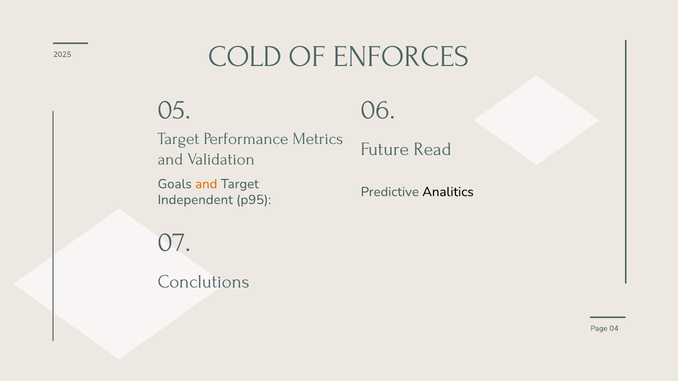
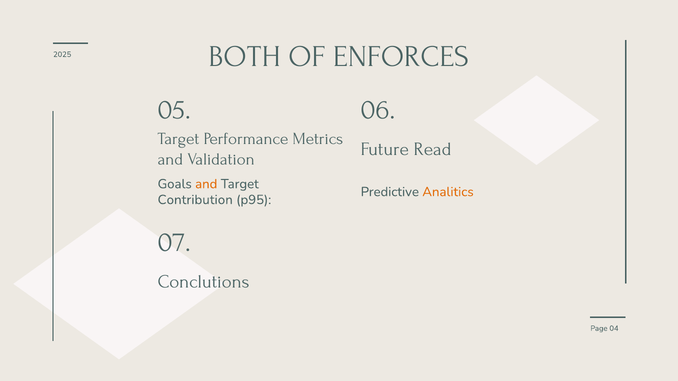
COLD: COLD -> BOTH (245, 56)
Analitics colour: black -> orange (448, 192)
Independent: Independent -> Contribution (195, 200)
